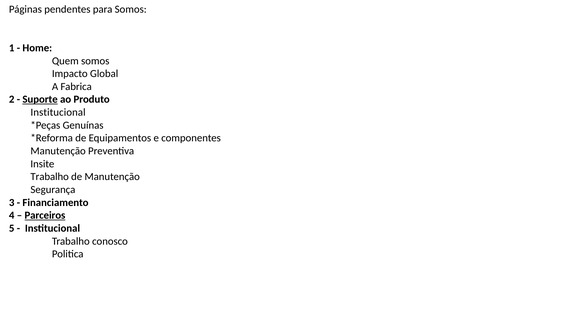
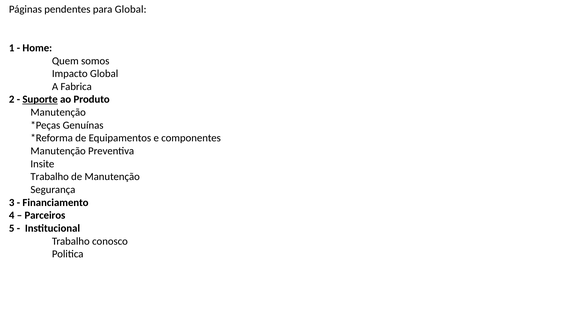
para Somos: Somos -> Global (131, 9)
Institucional: Institucional -> Manutenção (58, 112)
Parceiros underline: present -> none (45, 216)
